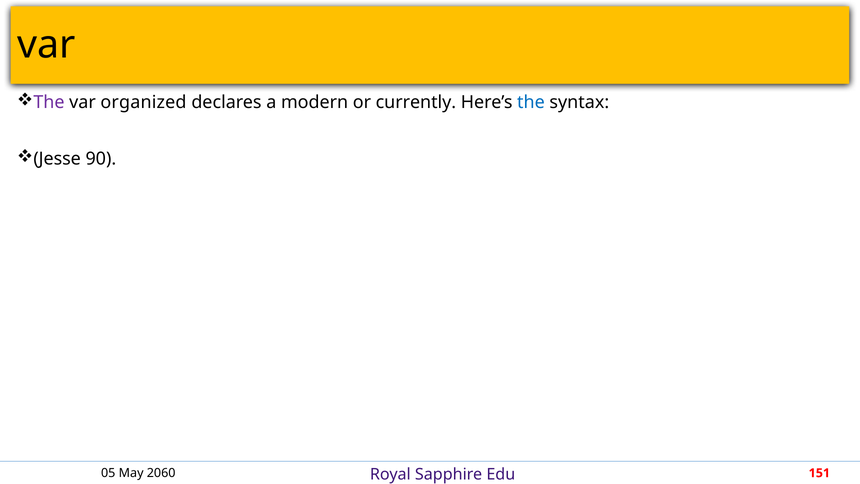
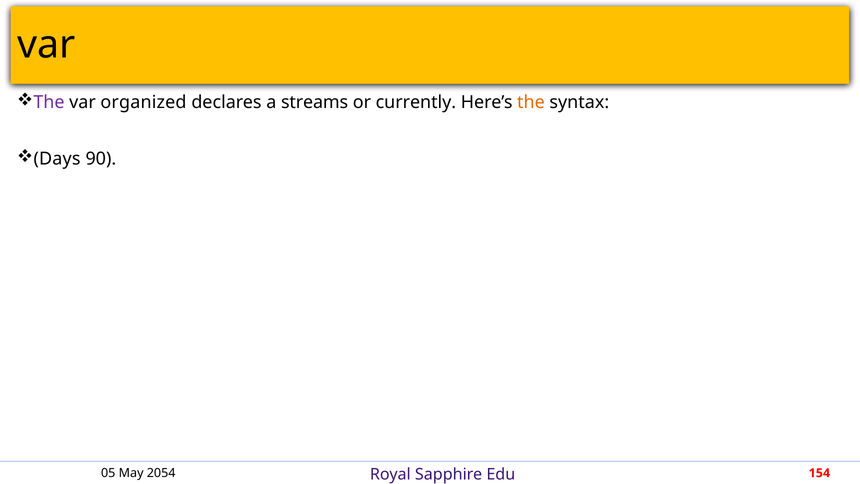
modern: modern -> streams (315, 102)
the colour: blue -> orange (531, 102)
Jesse: Jesse -> Days (57, 159)
2060: 2060 -> 2054 (161, 473)
151: 151 -> 154 (819, 473)
